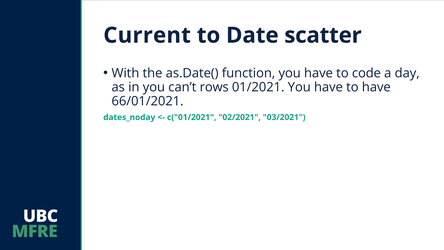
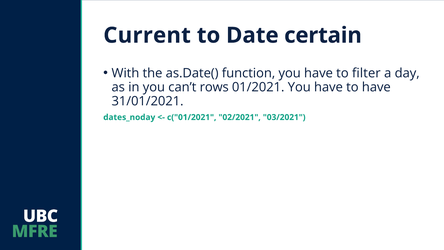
scatter: scatter -> certain (323, 35)
code: code -> filter (366, 73)
66/01/2021: 66/01/2021 -> 31/01/2021 (148, 101)
